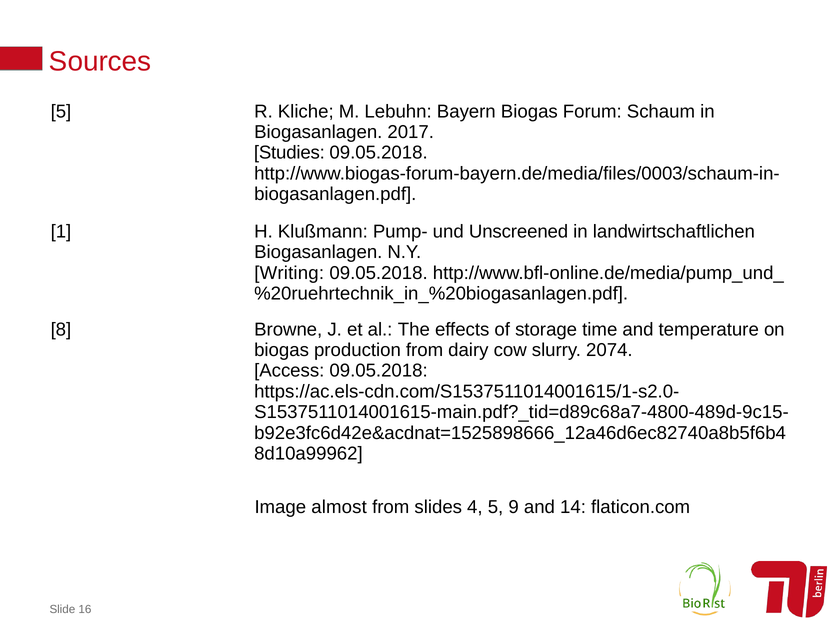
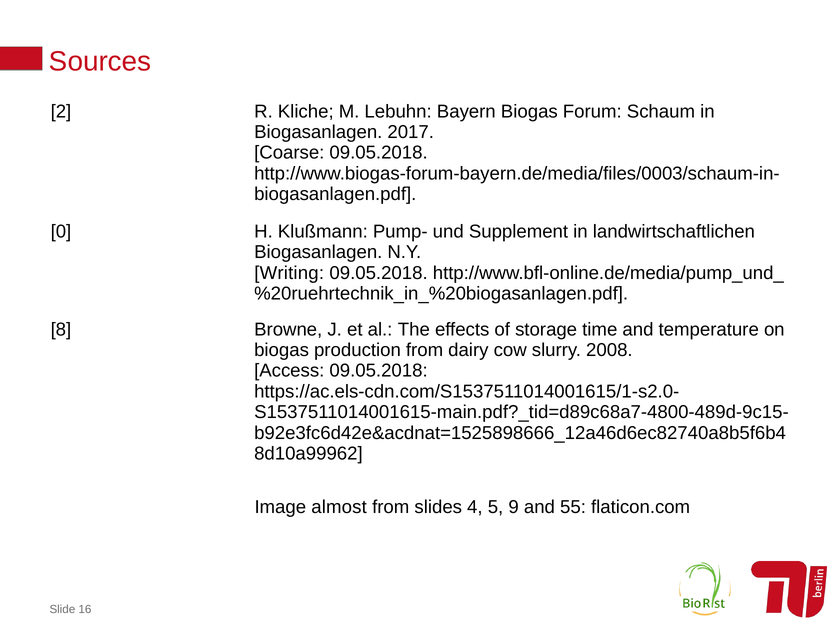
5: 5 -> 2 (61, 111)
Studies: Studies -> Coarse (289, 153)
1: 1 -> 0 (61, 232)
Unscreened: Unscreened -> Supplement (519, 232)
2074: 2074 -> 2008 (609, 350)
14: 14 -> 55 (573, 507)
